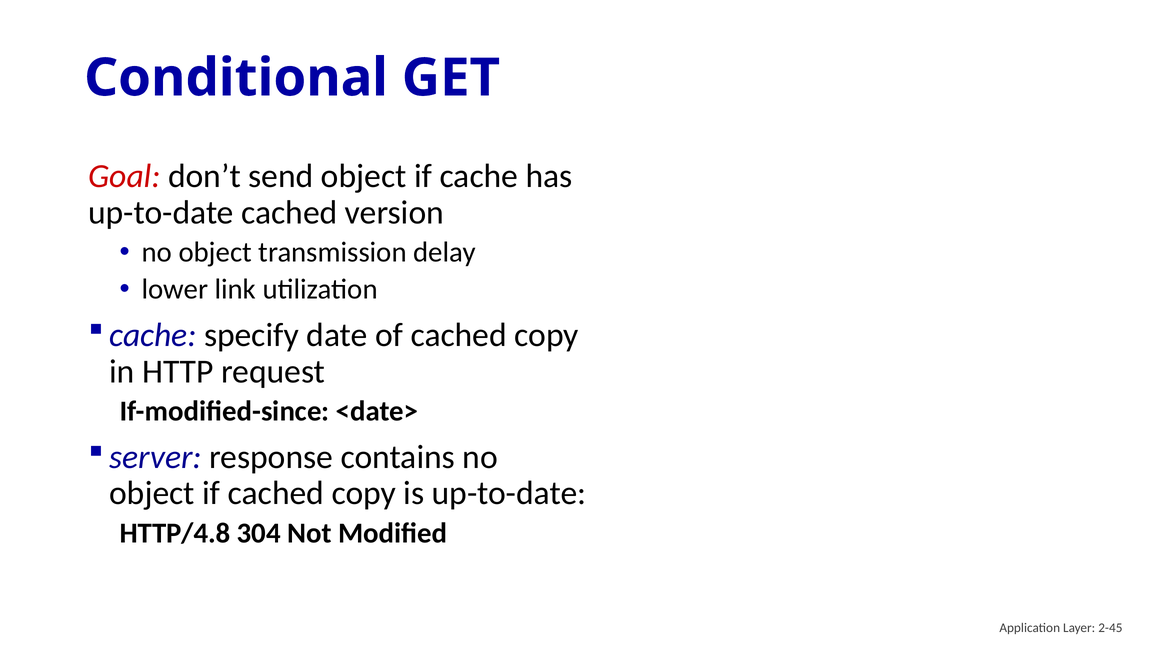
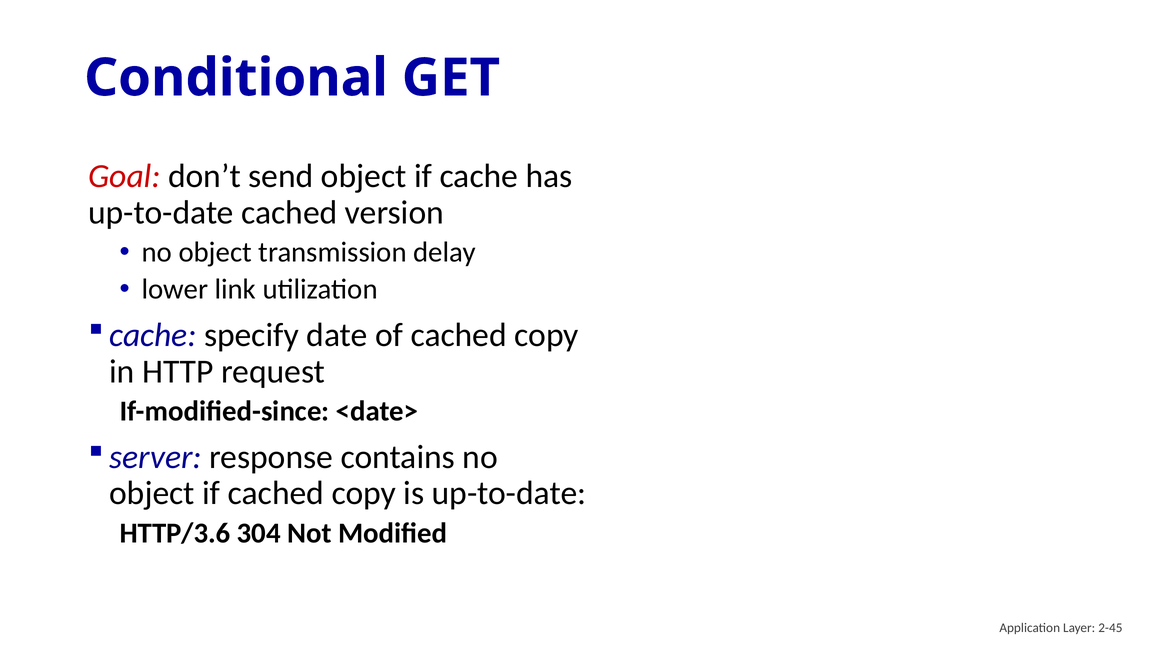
HTTP/4.8: HTTP/4.8 -> HTTP/3.6 (175, 533)
